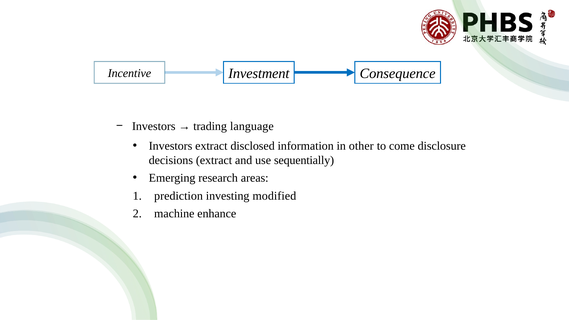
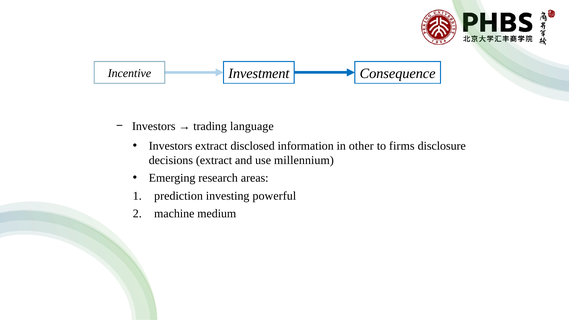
come: come -> firms (402, 146)
sequentially: sequentially -> millennium (304, 160)
modified: modified -> powerful (274, 196)
enhance: enhance -> medium (217, 214)
